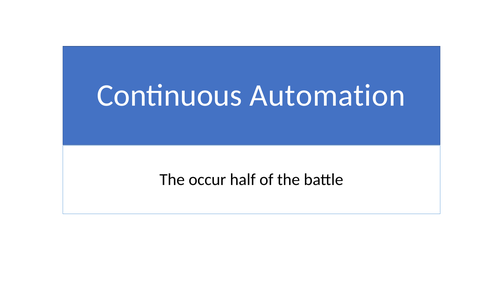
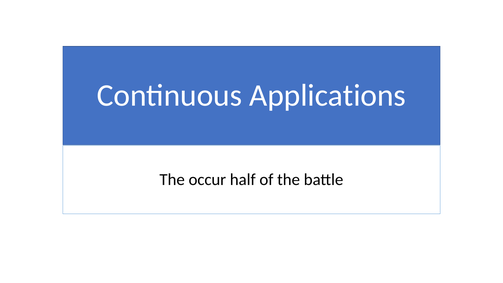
Automation: Automation -> Applications (328, 95)
